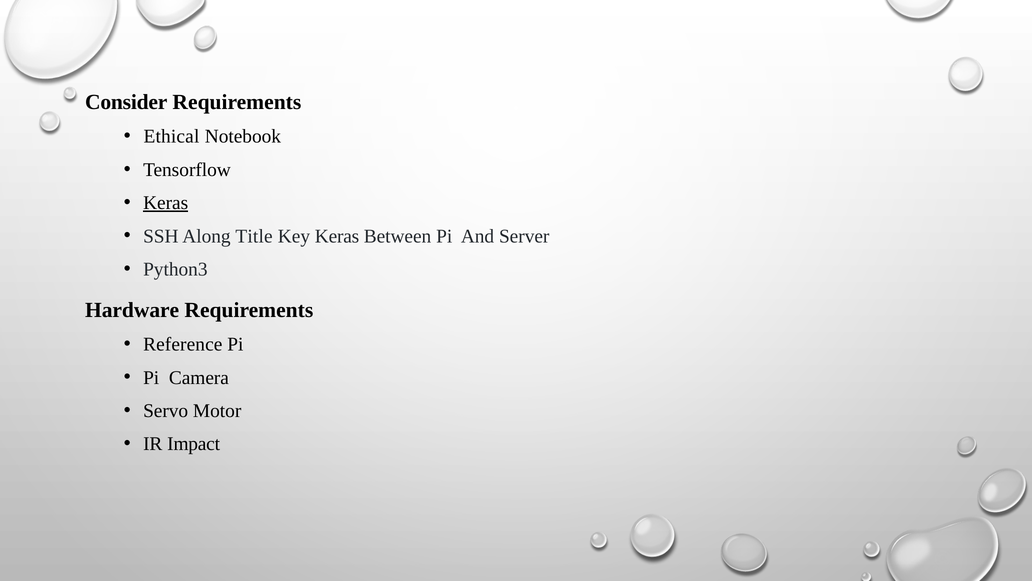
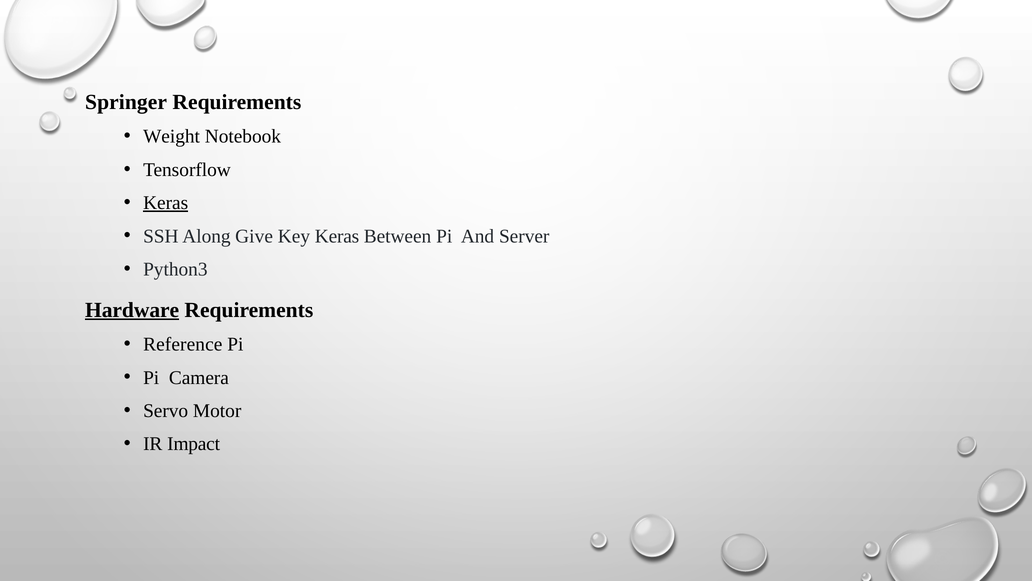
Consider: Consider -> Springer (126, 102)
Ethical: Ethical -> Weight (172, 136)
Title: Title -> Give (254, 236)
Hardware underline: none -> present (132, 310)
